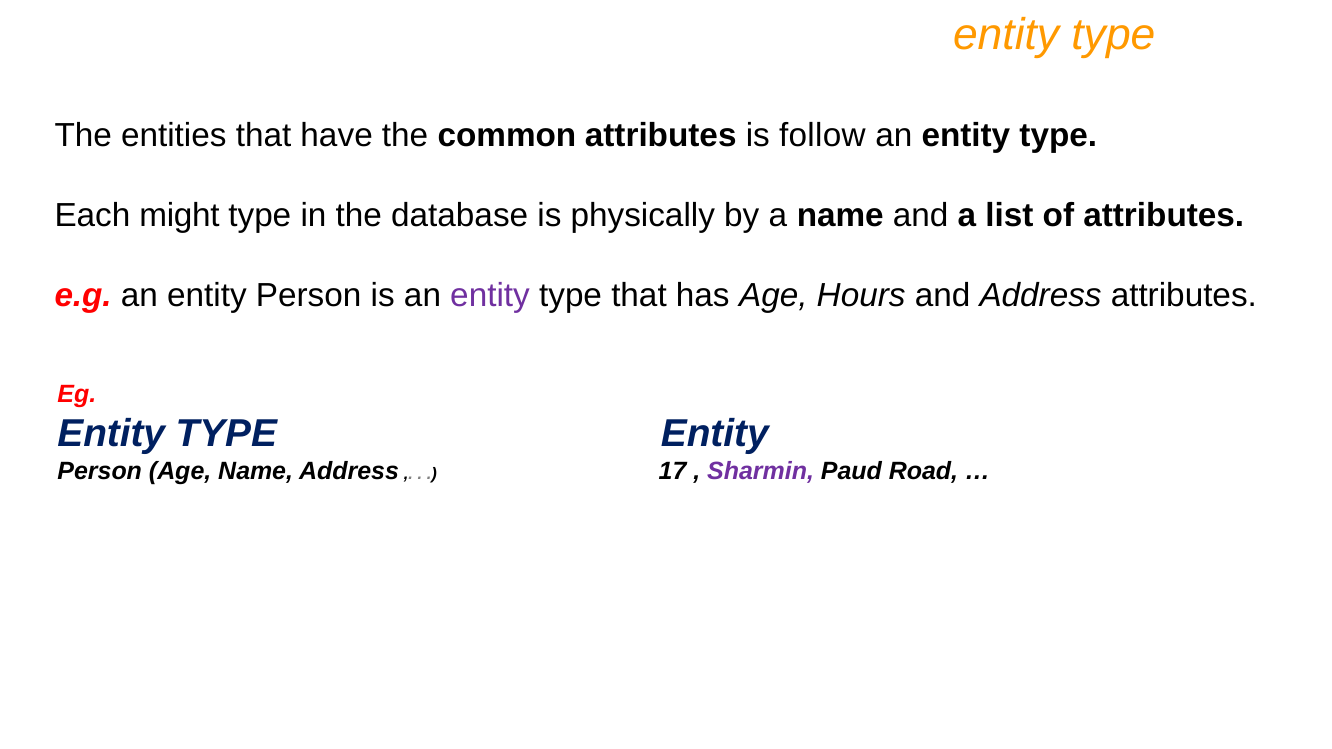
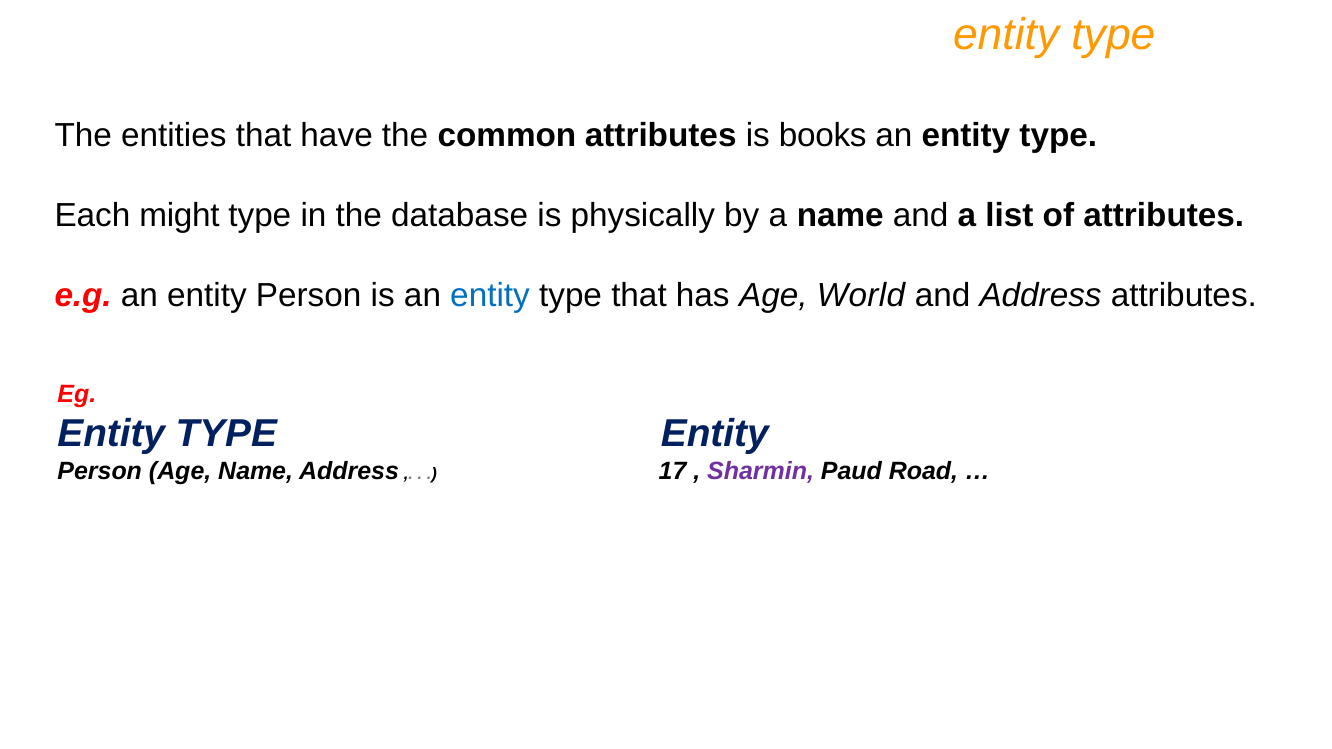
follow: follow -> books (823, 135)
entity colour: purple -> blue (490, 295)
Hours: Hours -> World (861, 295)
